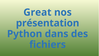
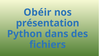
Great: Great -> Obéir (37, 12)
